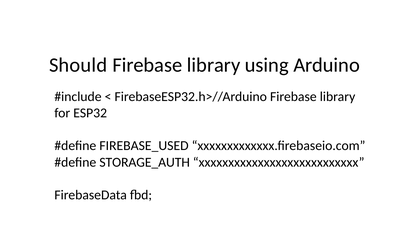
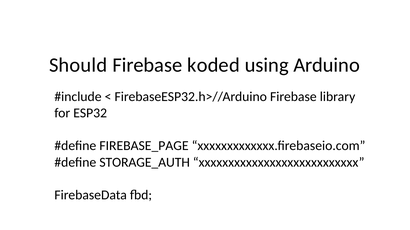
library: library -> koded (213, 65)
FIREBASE_USED: FIREBASE_USED -> FIREBASE_PAGE (144, 146)
